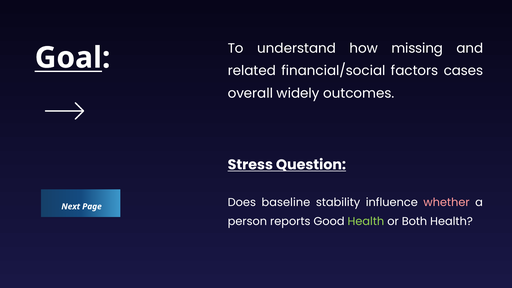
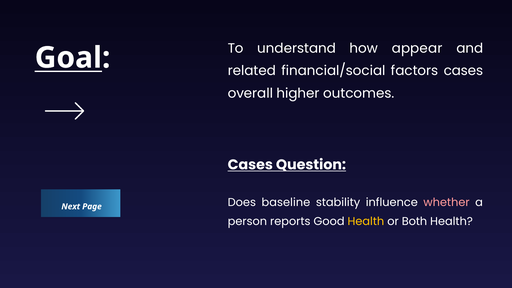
missing: missing -> appear (417, 48)
widely: widely -> higher (298, 93)
Stress: Stress -> Cases (250, 165)
Health colour: light green -> yellow (366, 221)
